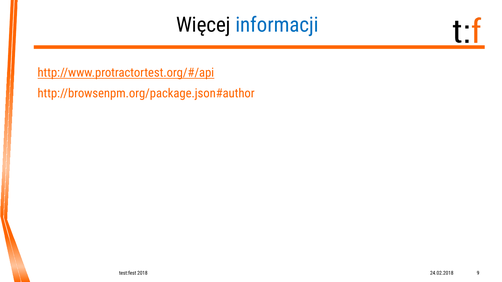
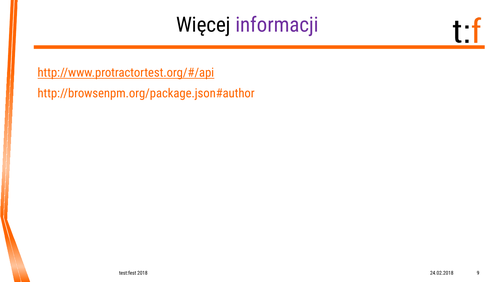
informacji colour: blue -> purple (277, 25)
